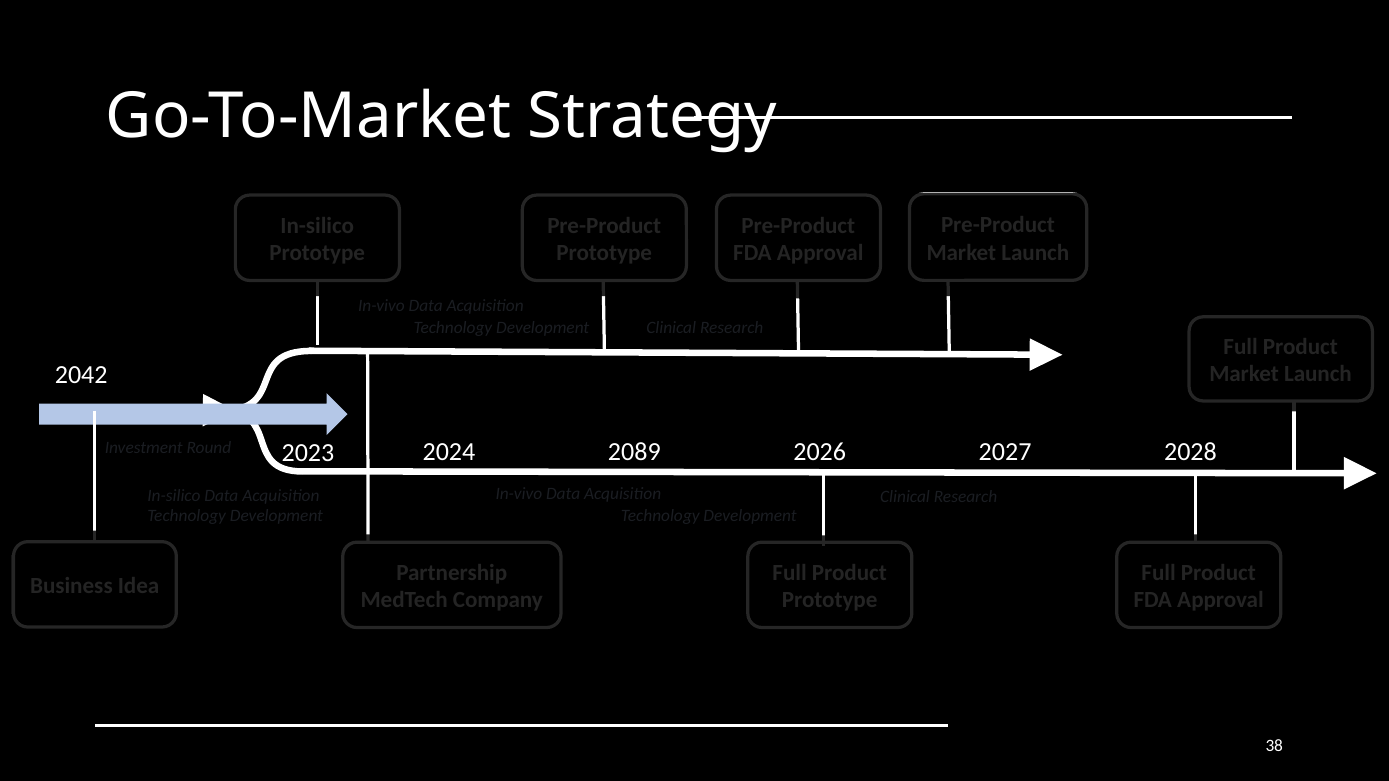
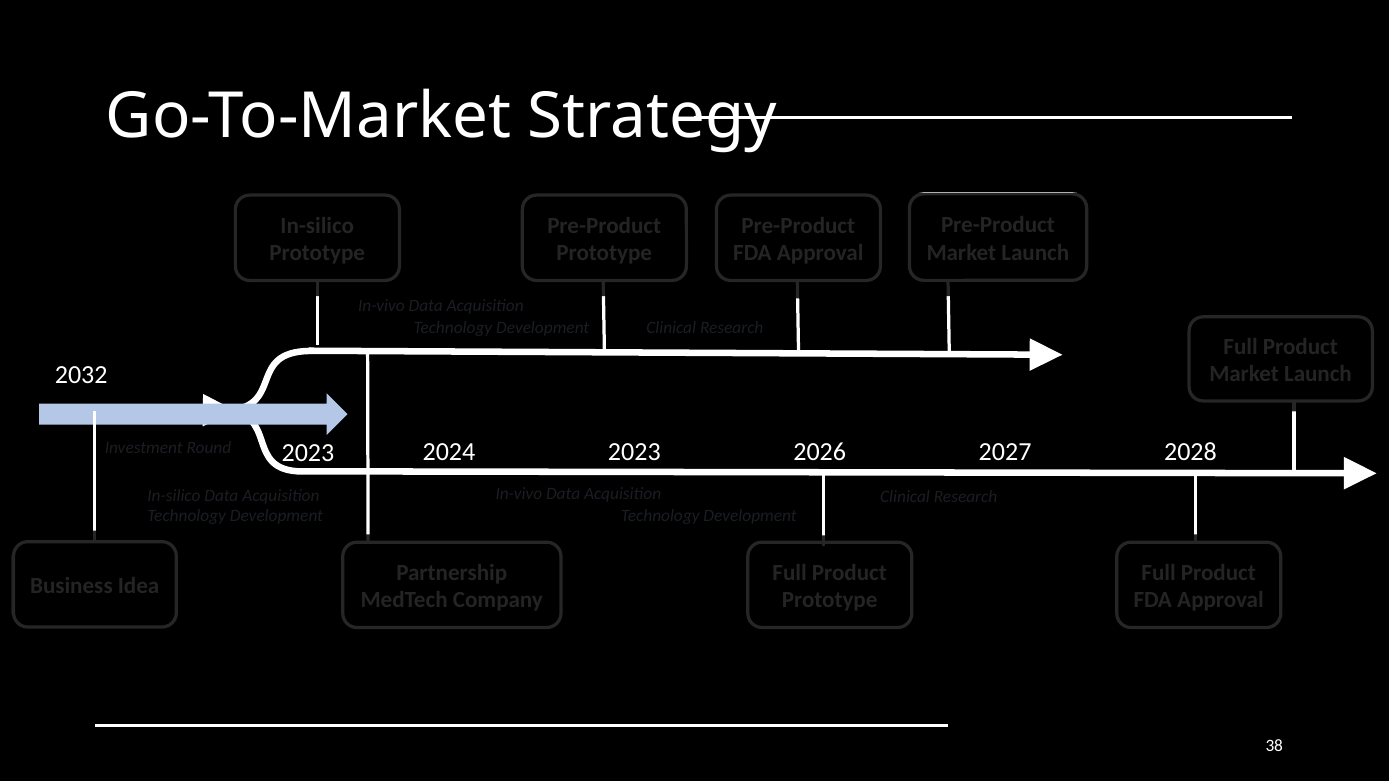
2042: 2042 -> 2032 (81, 375)
2024 2089: 2089 -> 2023 (634, 452)
